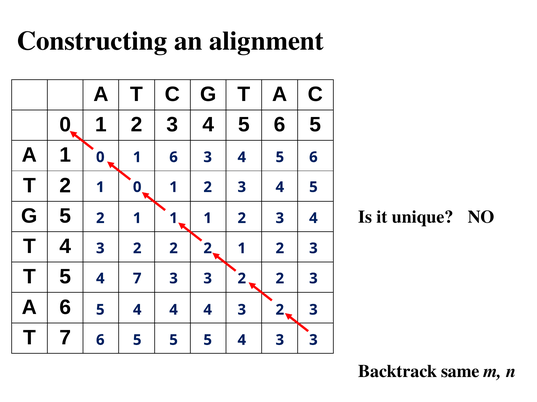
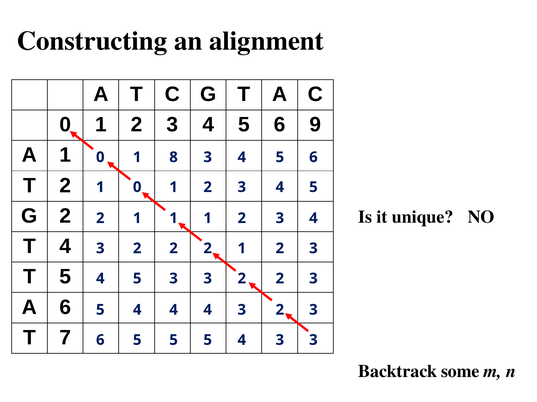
5 6 5: 5 -> 9 (315, 125)
1 6: 6 -> 8 (174, 157)
G 5: 5 -> 2 (65, 216)
7: 7 -> 5 (137, 279)
same: same -> some (460, 372)
